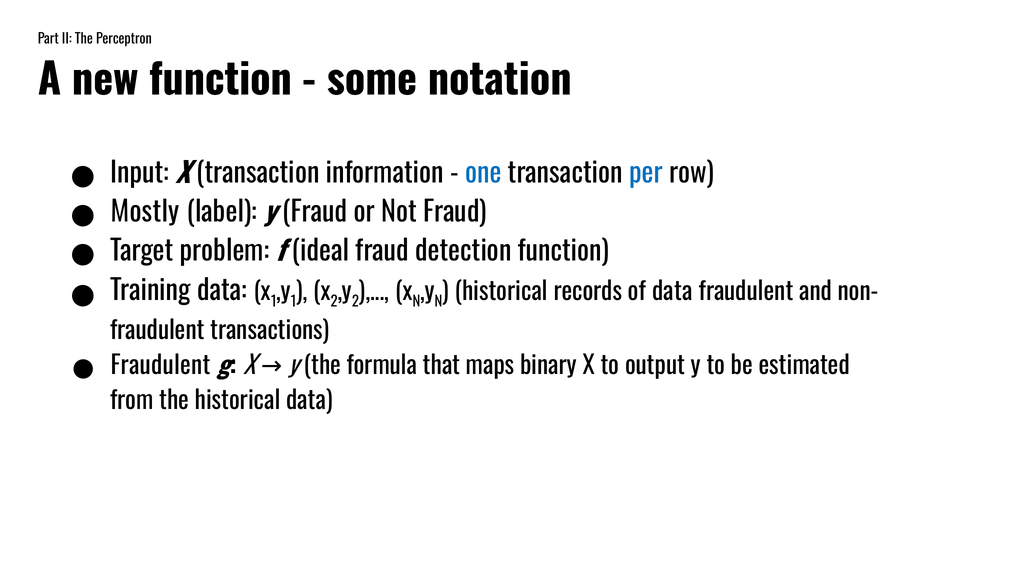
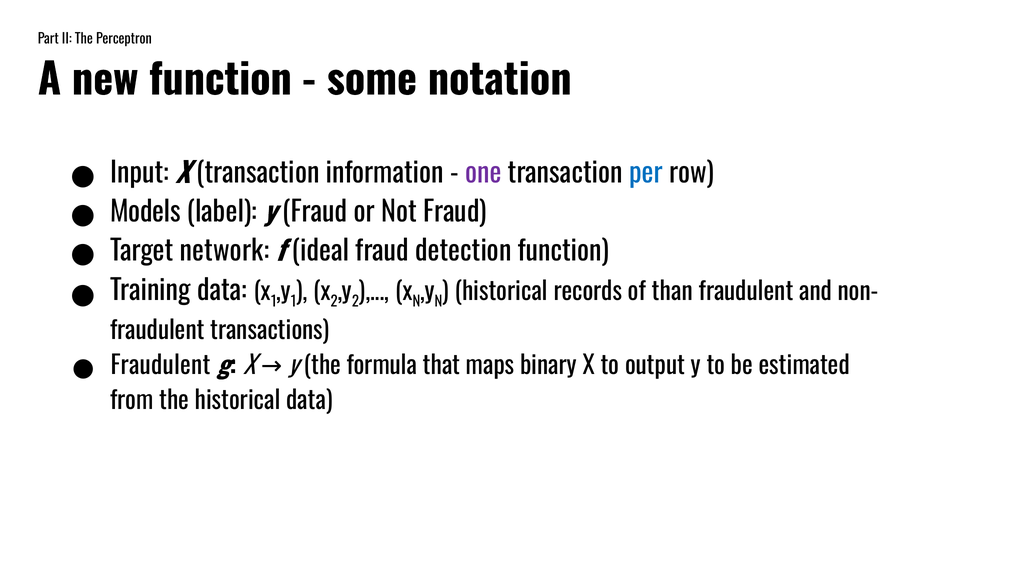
one colour: blue -> purple (483, 174)
Mostly: Mostly -> Models (145, 213)
problem: problem -> network (224, 251)
of data: data -> than (672, 292)
